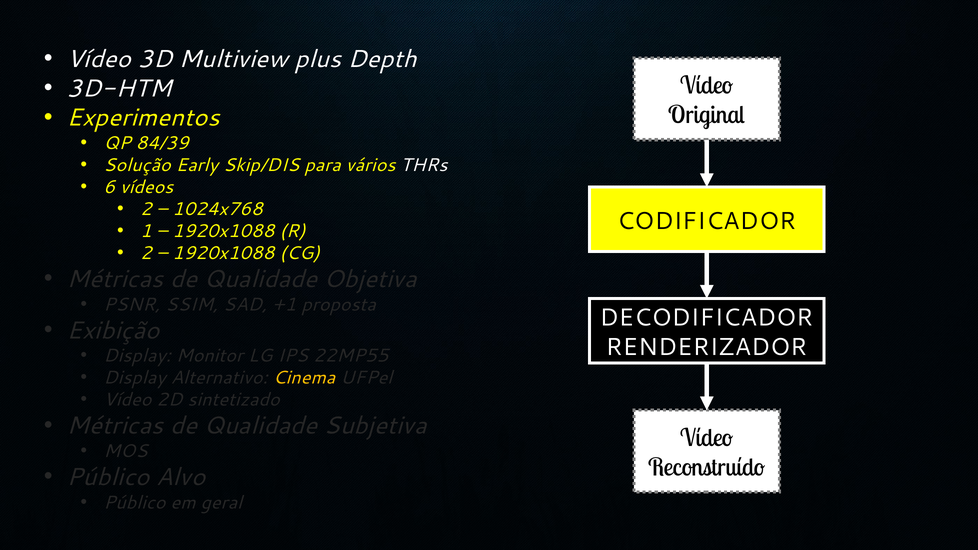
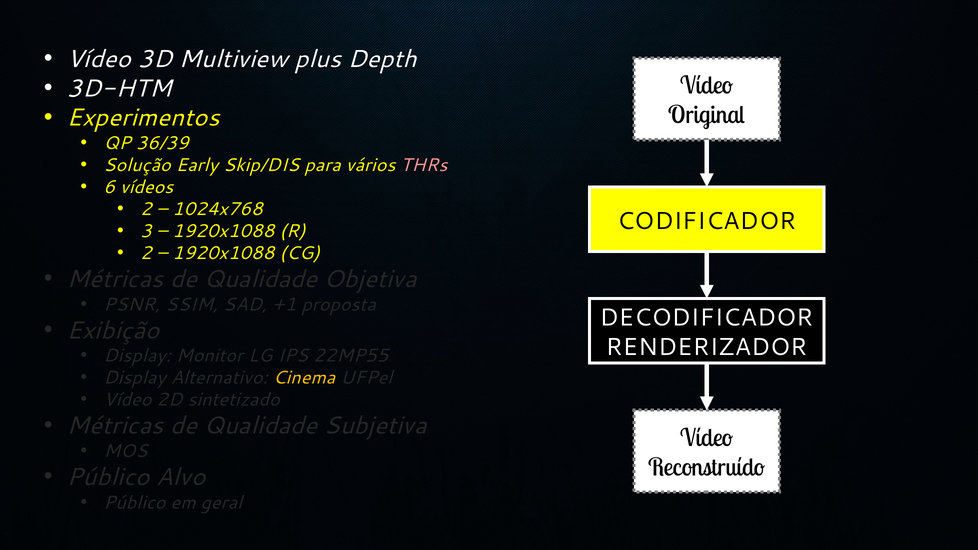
84/39: 84/39 -> 36/39 (162, 143)
THRs colour: white -> pink (424, 165)
1: 1 -> 3 (146, 231)
